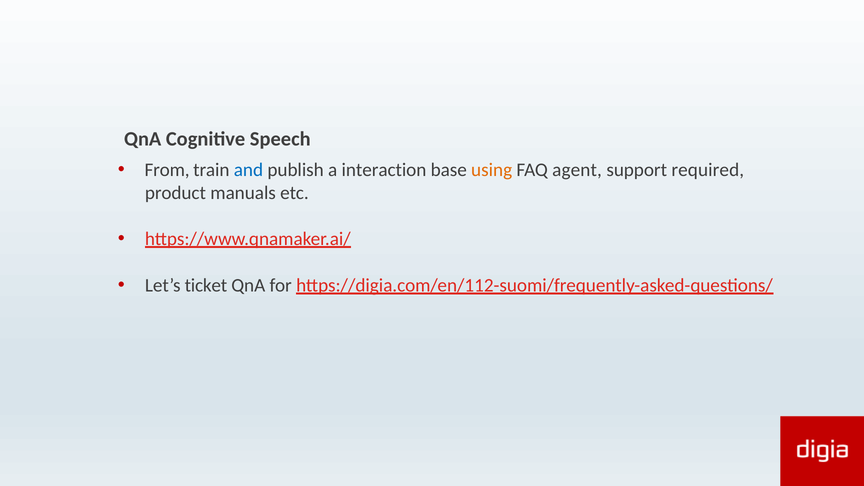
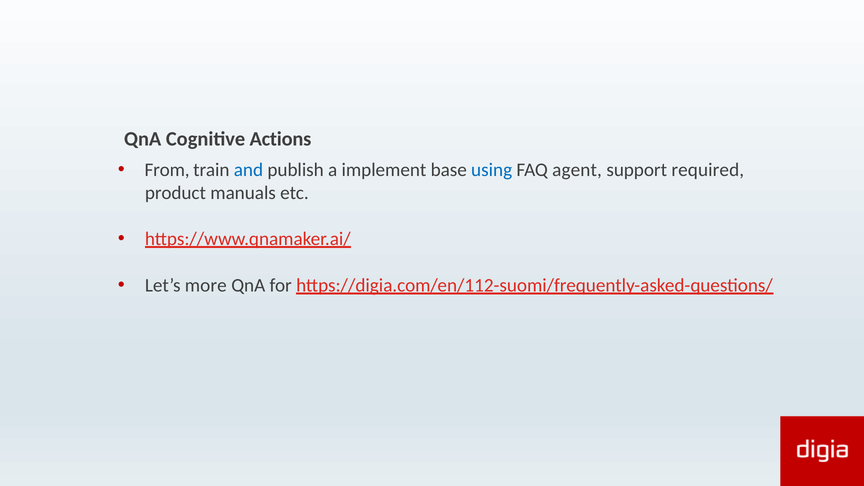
Speech: Speech -> Actions (280, 139)
interaction: interaction -> implement (384, 170)
using colour: orange -> blue (492, 170)
ticket: ticket -> more (206, 285)
